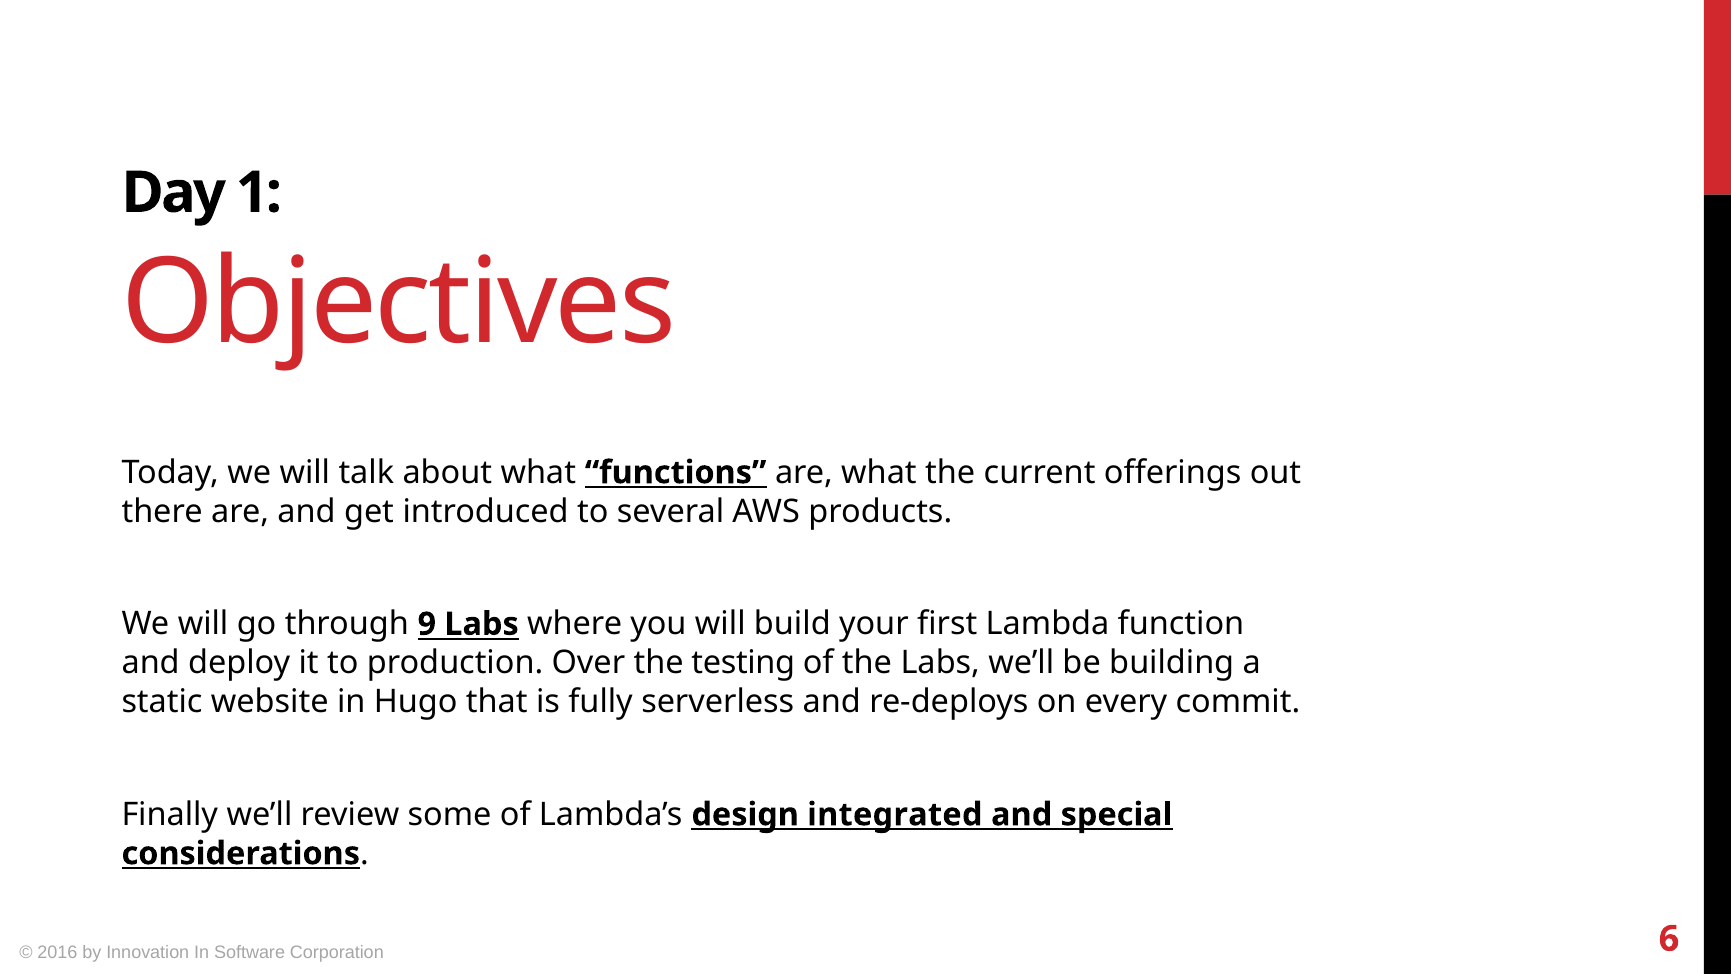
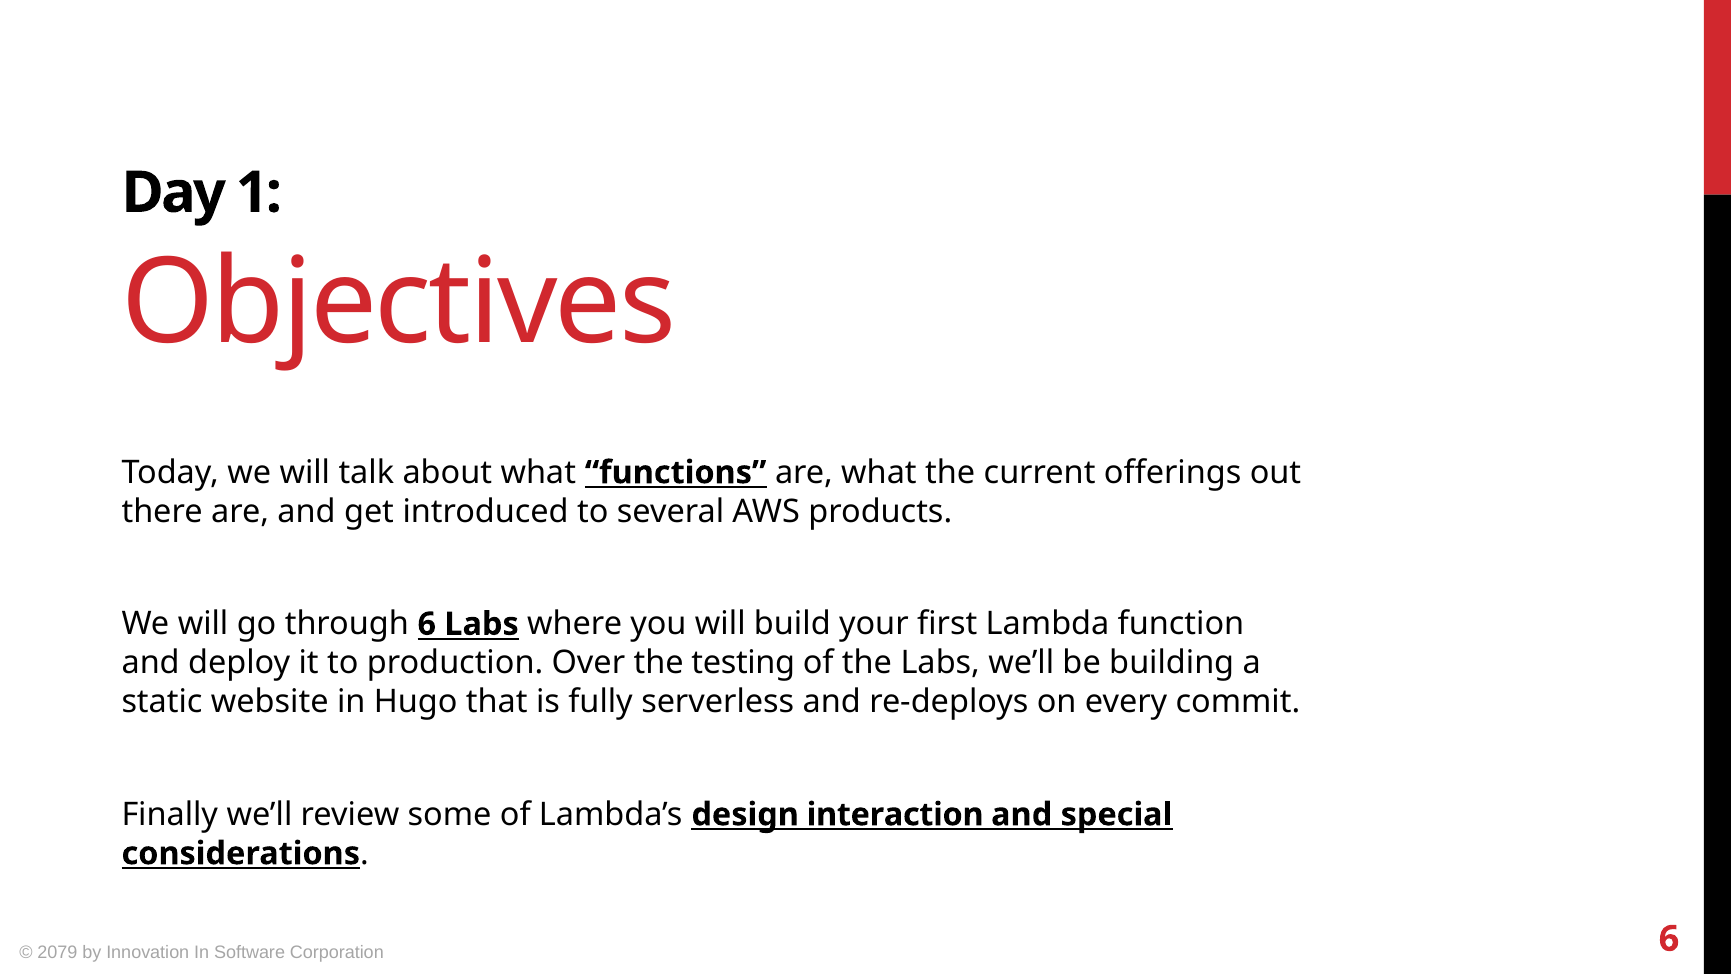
through 9: 9 -> 6 (427, 624)
integrated: integrated -> interaction (895, 814)
2016: 2016 -> 2079 (57, 952)
